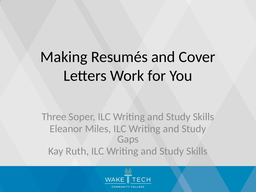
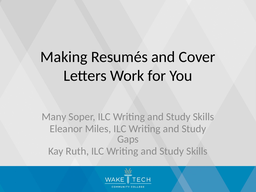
Three: Three -> Many (54, 117)
